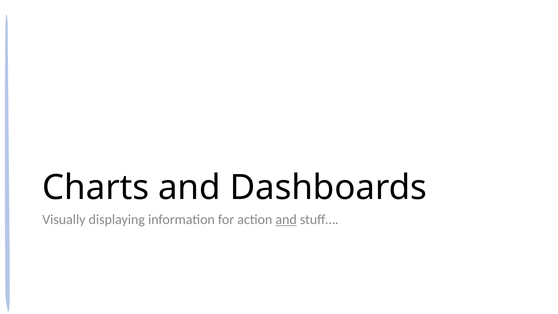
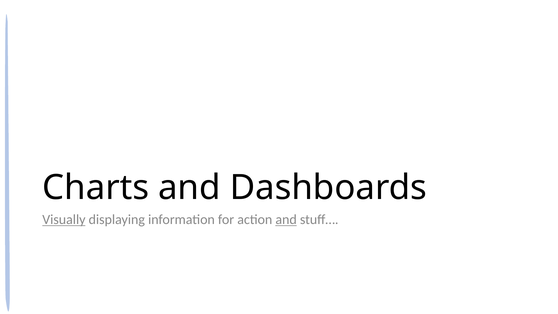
Visually underline: none -> present (64, 220)
